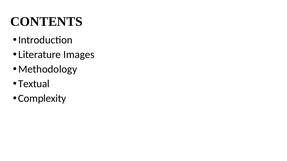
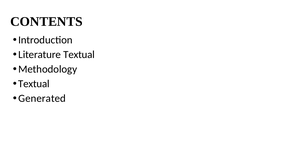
Literature Images: Images -> Textual (79, 55)
Complexity: Complexity -> Generated (42, 99)
